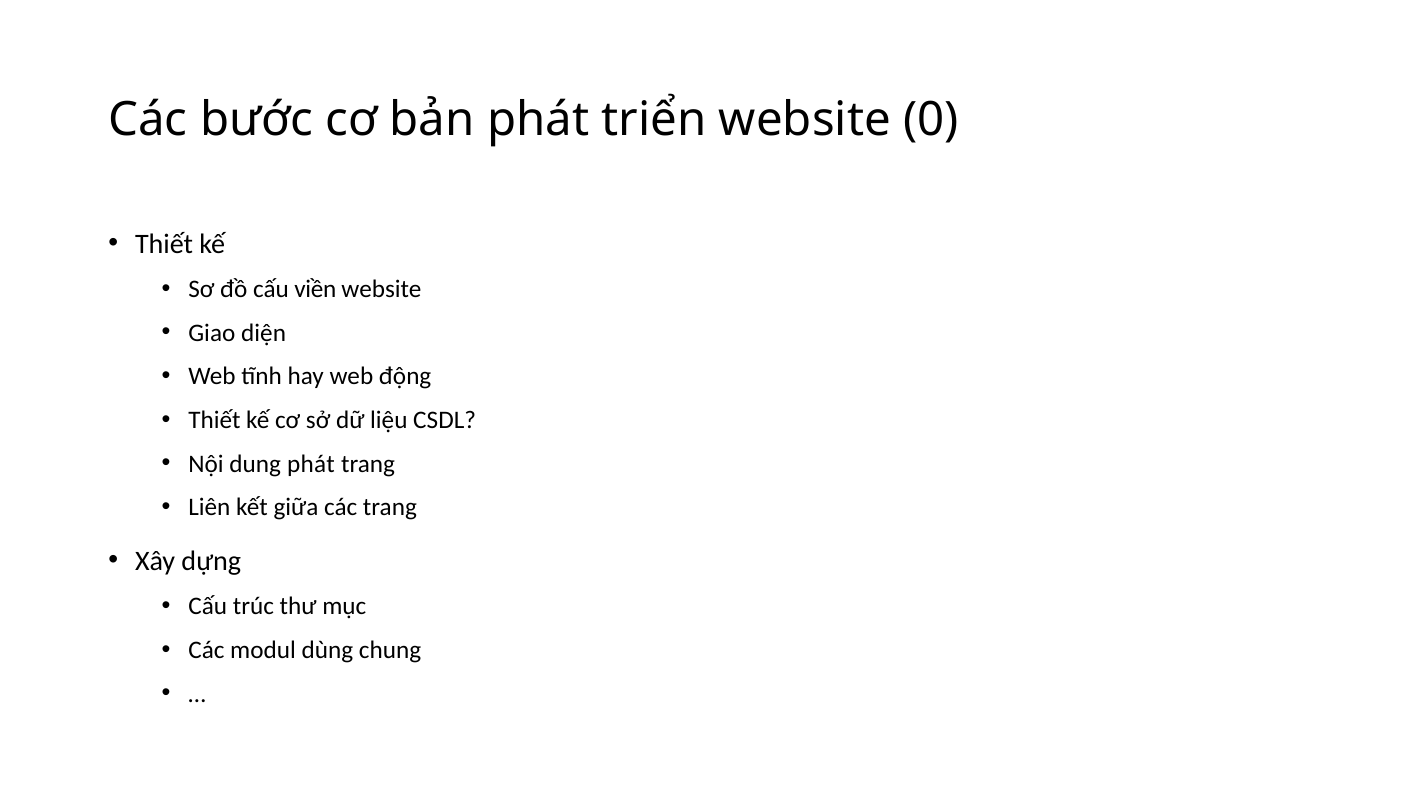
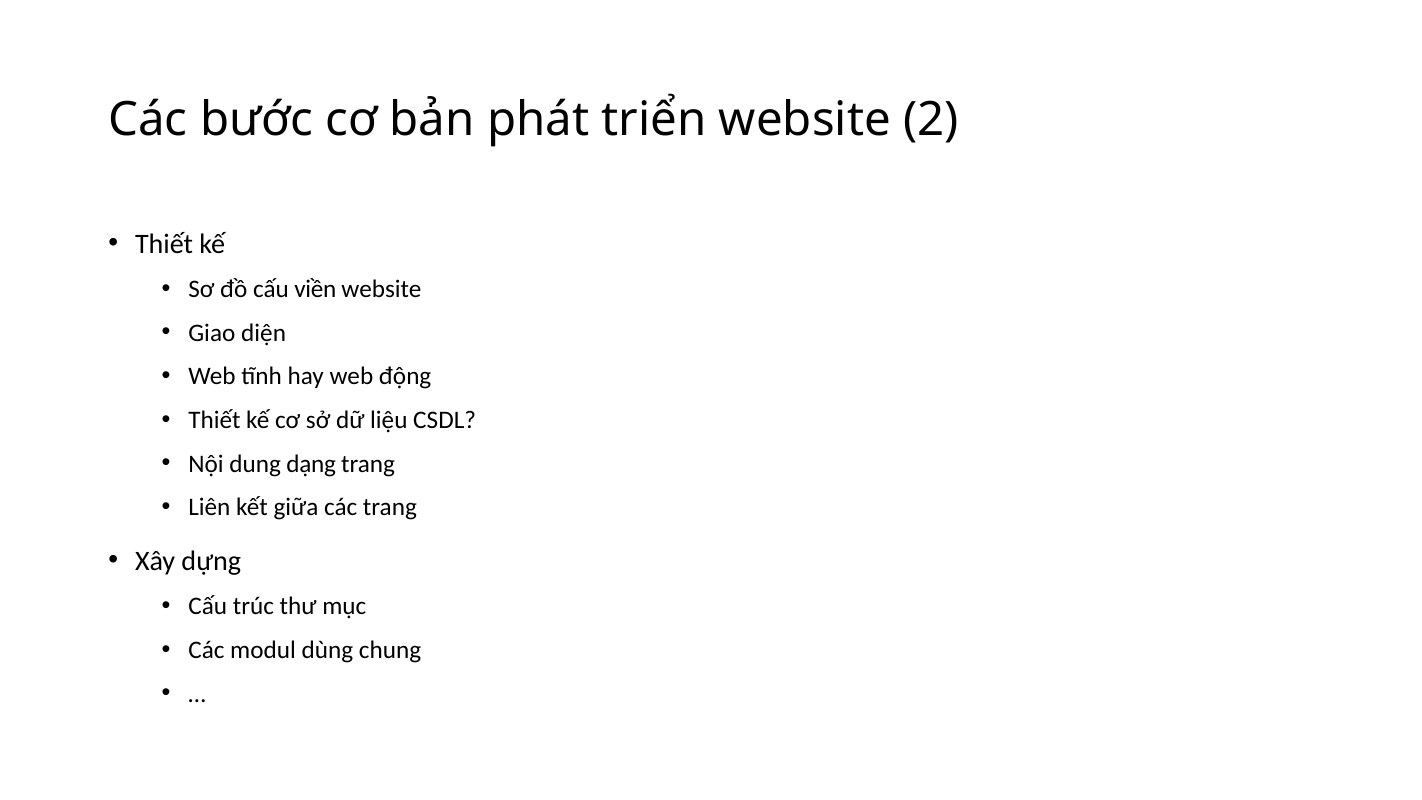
0: 0 -> 2 (931, 120)
dung phát: phát -> dạng (311, 464)
